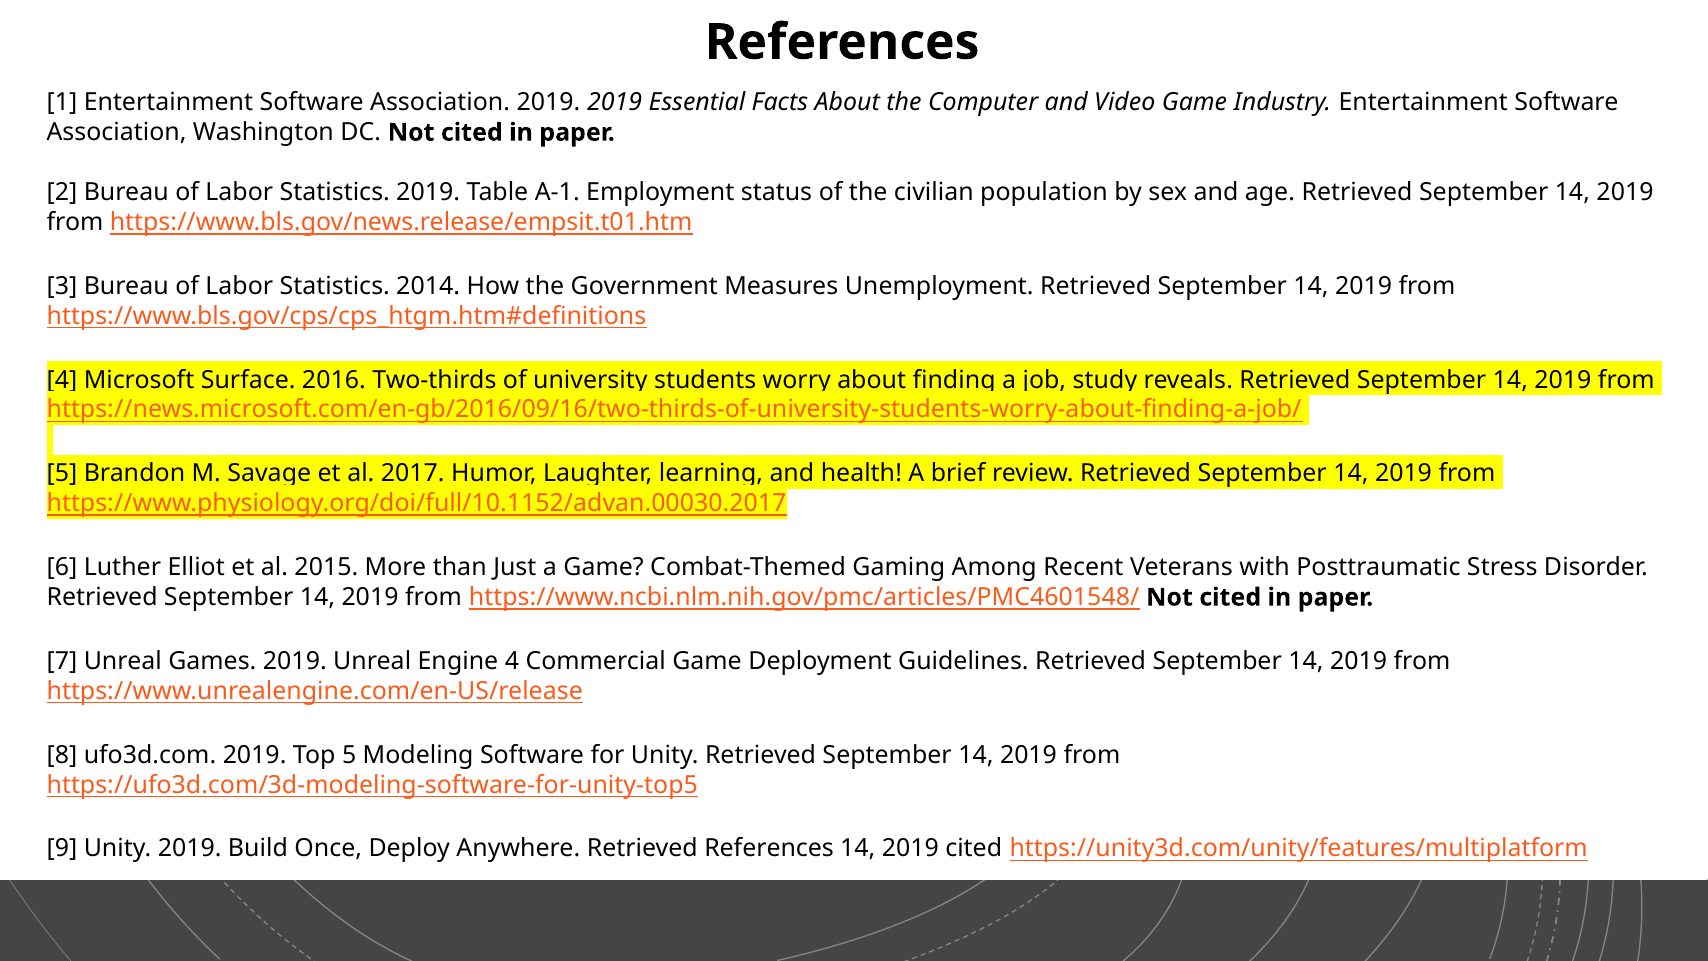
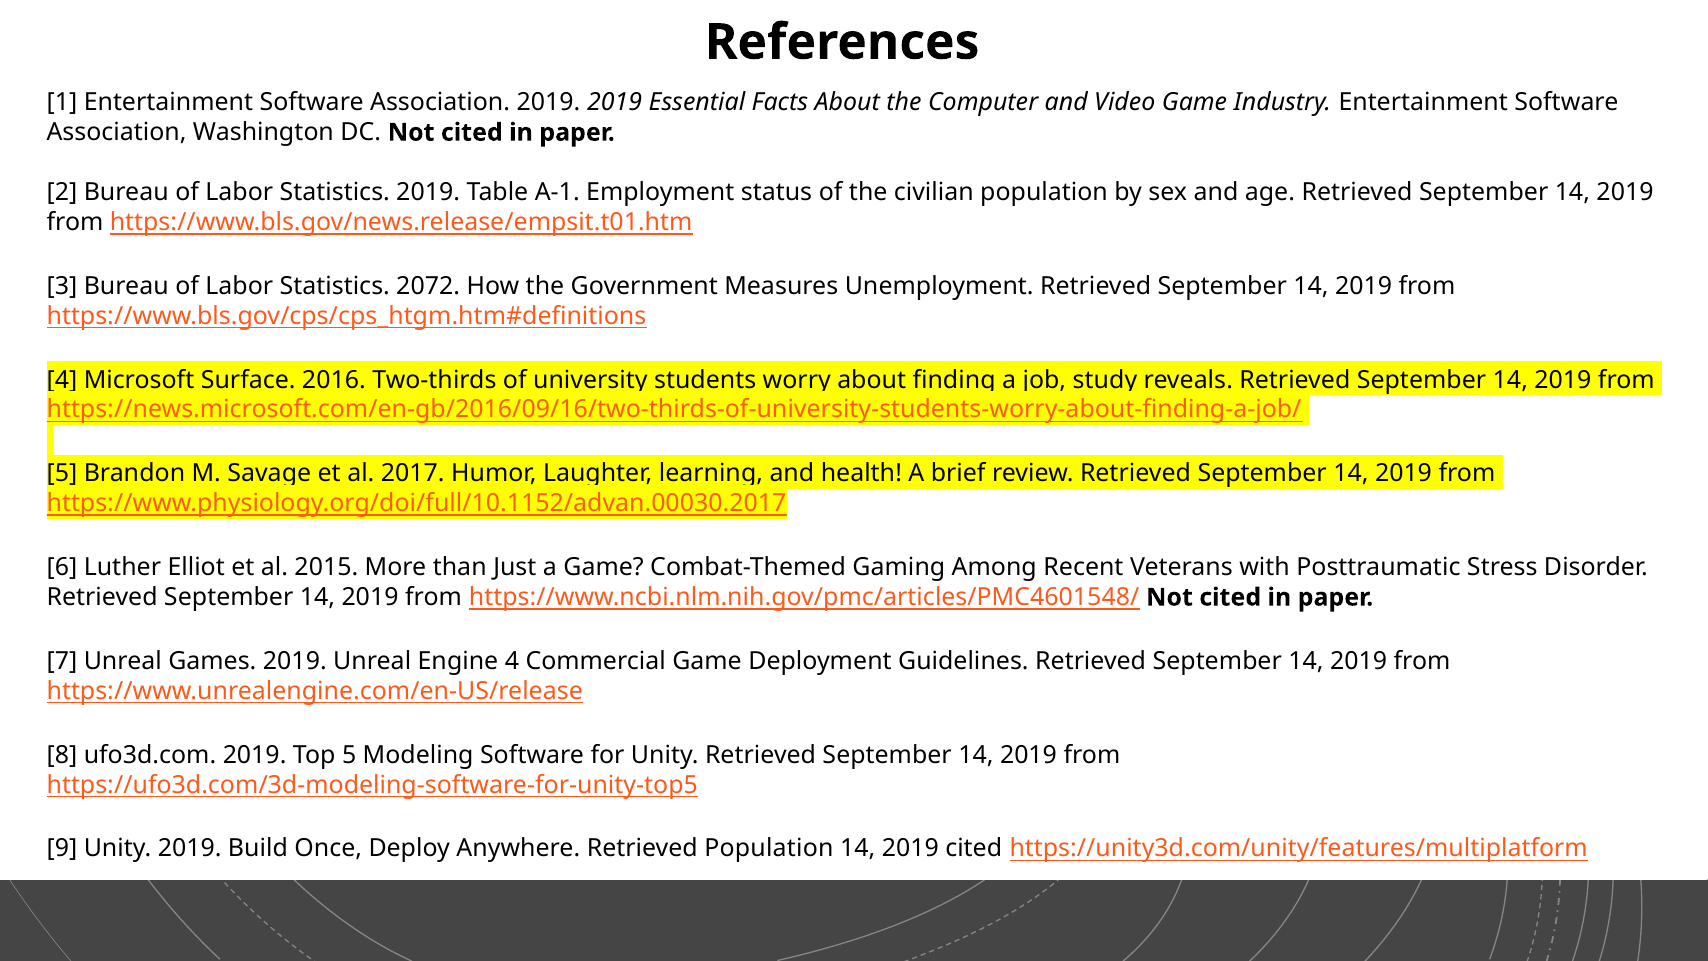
2014: 2014 -> 2072 (428, 286)
Retrieved References: References -> Population (769, 849)
